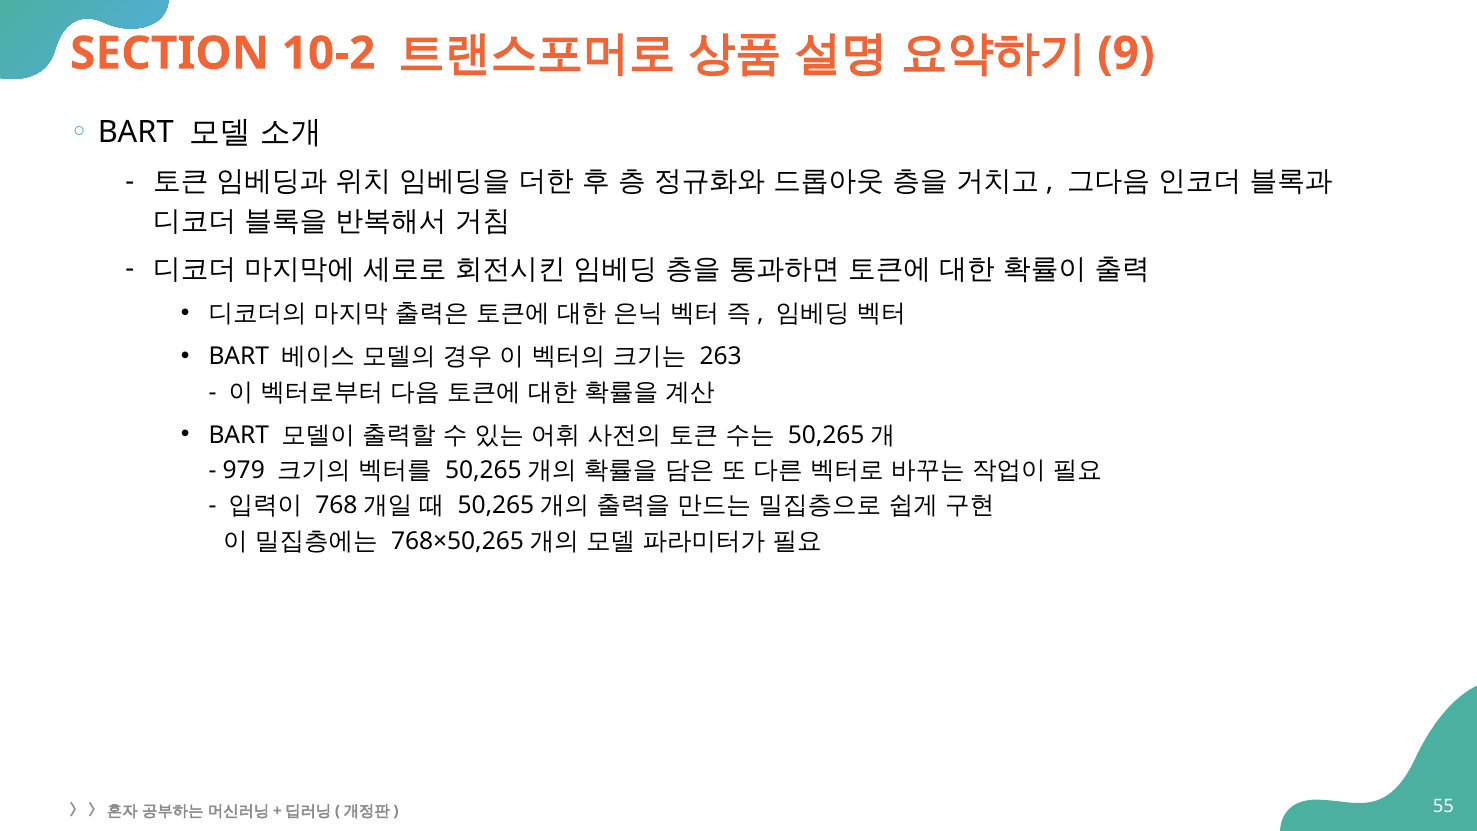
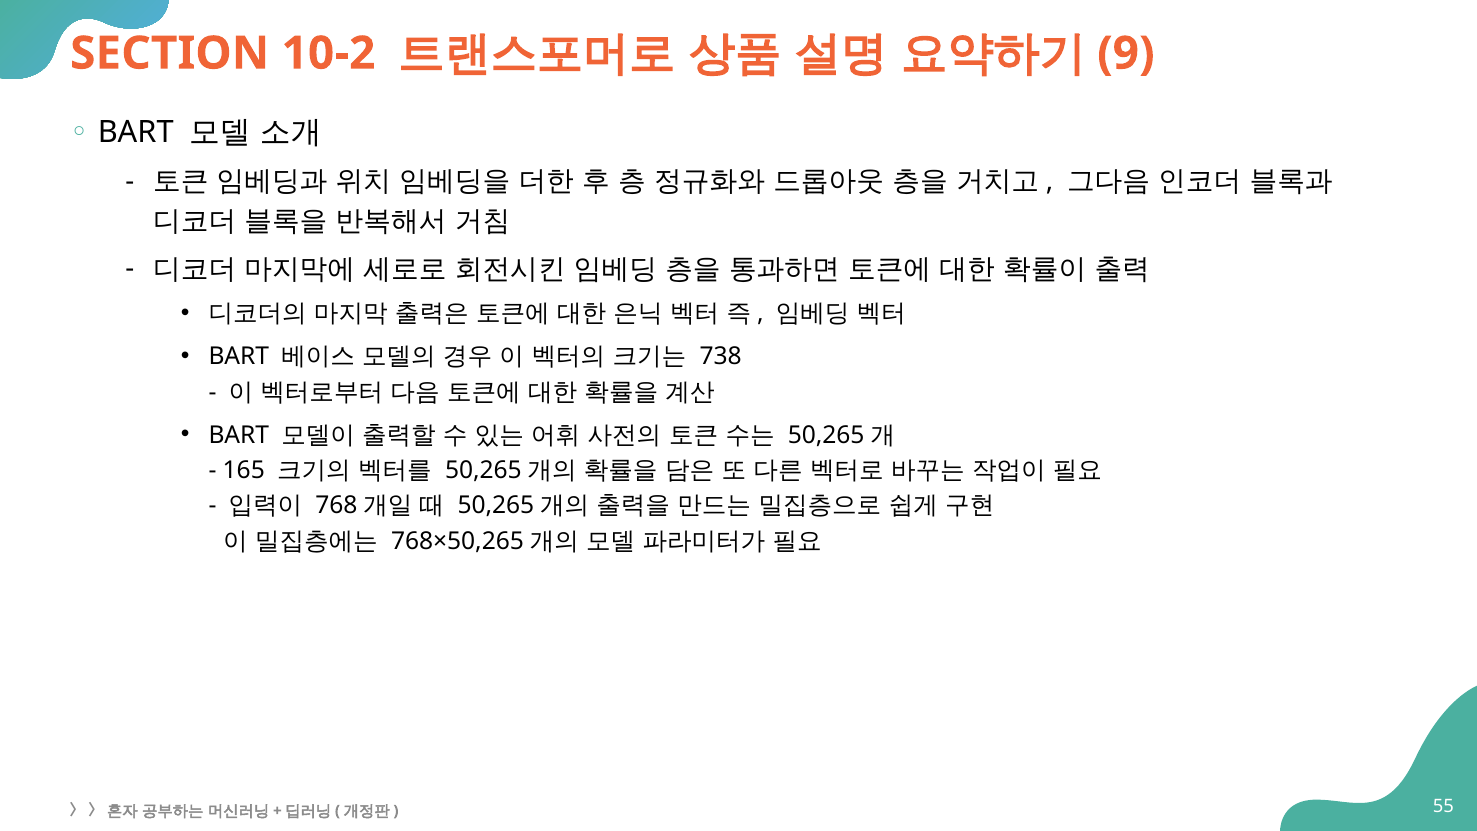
263: 263 -> 738 (721, 357)
979: 979 -> 165 (244, 470)
